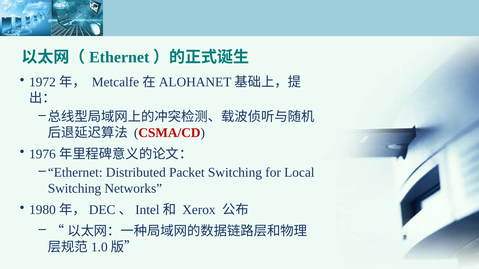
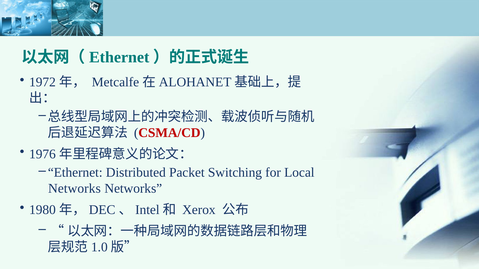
Switching: Switching -> Networks (74, 189)
